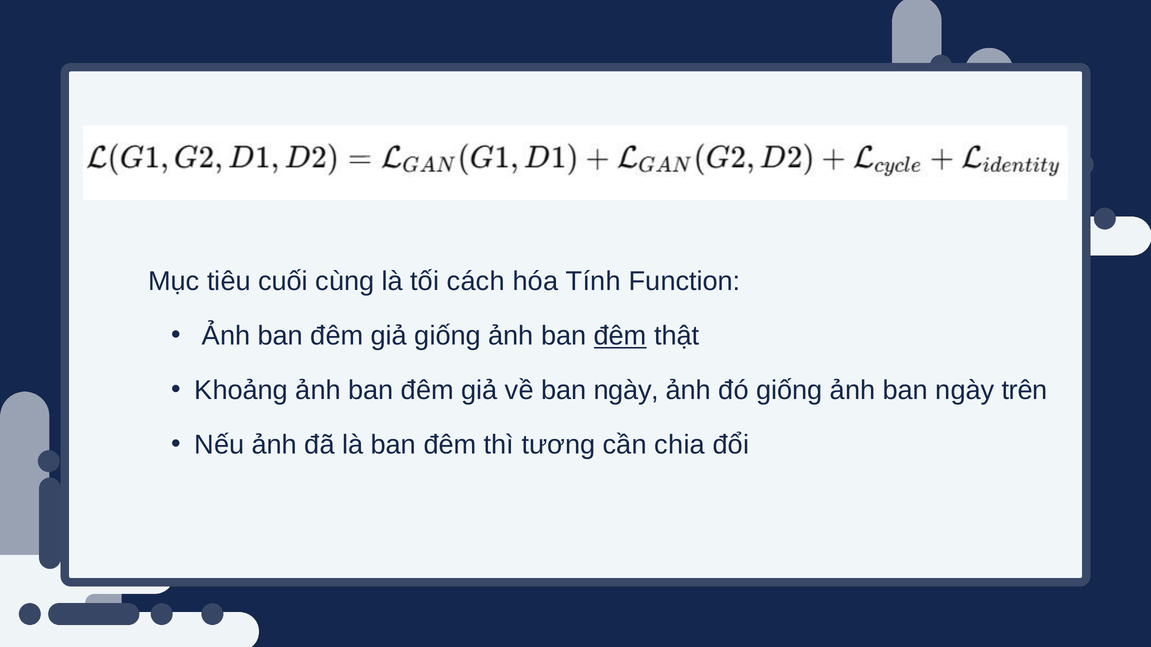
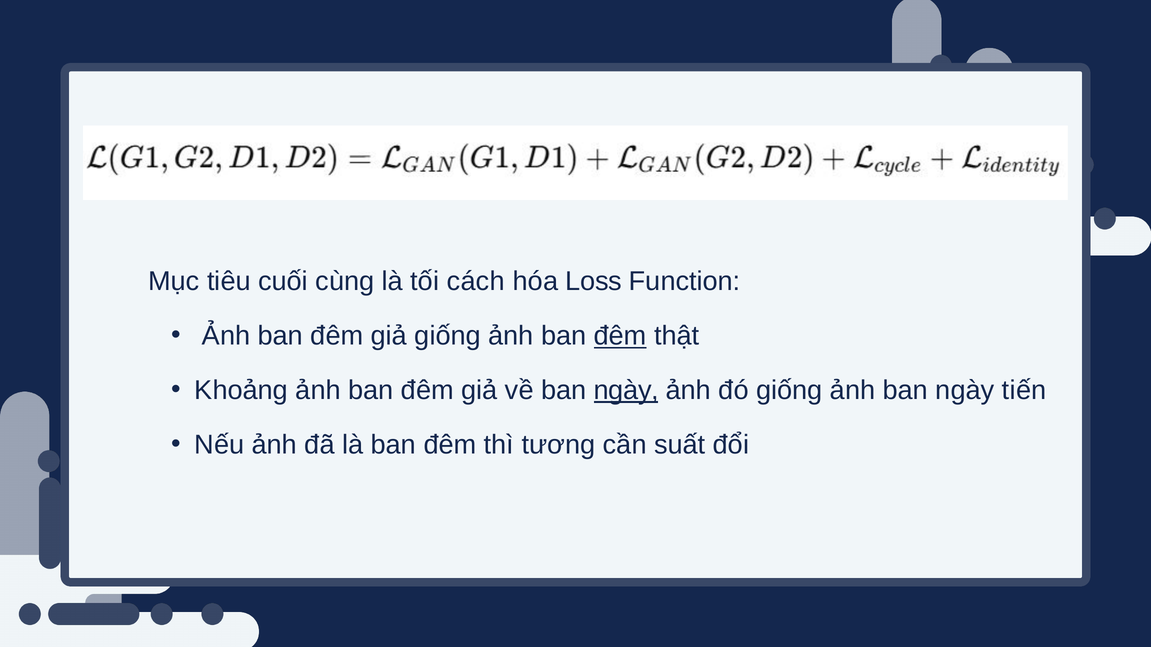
Tính: Tính -> Loss (594, 282)
ngày underline: none -> present (626, 391)
trên: trên -> tiến (1024, 391)
chia: chia -> suất (680, 445)
